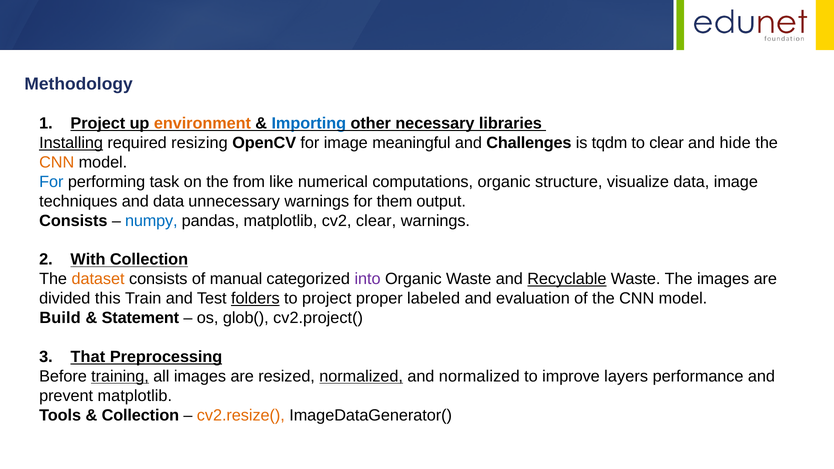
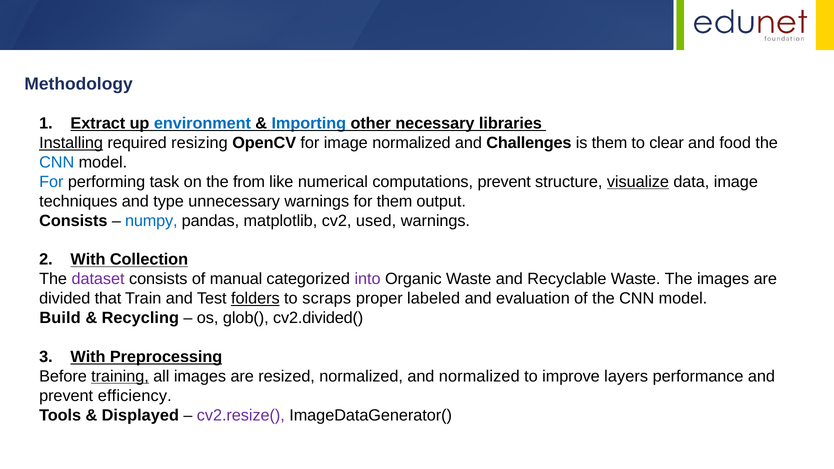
Project: Project -> Extract (98, 123)
environment colour: orange -> blue (202, 123)
image meaningful: meaningful -> normalized (411, 143)
is tqdm: tqdm -> them (610, 143)
hide: hide -> food (735, 143)
CNN colour: orange -> blue (57, 162)
computations organic: organic -> prevent (504, 182)
visualize underline: none -> present (638, 182)
and data: data -> type (169, 201)
cv2 clear: clear -> used (376, 221)
dataset colour: orange -> purple (98, 279)
Recyclable underline: present -> none (567, 279)
this: this -> that (108, 299)
to project: project -> scraps (327, 299)
Statement: Statement -> Recycling (140, 318)
cv2.project(: cv2.project( -> cv2.divided( (318, 318)
That: That -> With (88, 357)
normalized underline: present -> none (361, 376)
prevent matplotlib: matplotlib -> efficiency (135, 396)
Collection: Collection -> Displayed (140, 415)
cv2.resize( colour: orange -> purple (241, 415)
